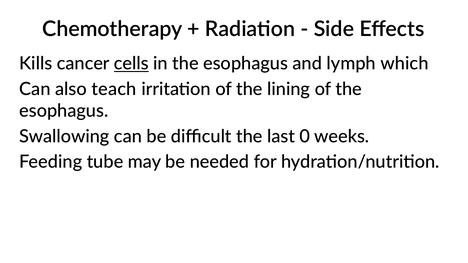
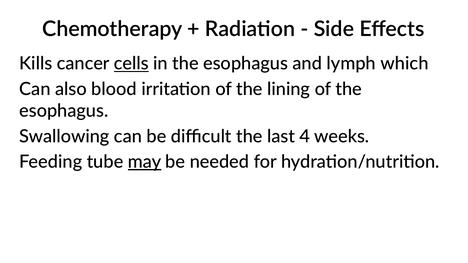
teach: teach -> blood (114, 89)
0: 0 -> 4 (305, 137)
may underline: none -> present (145, 162)
